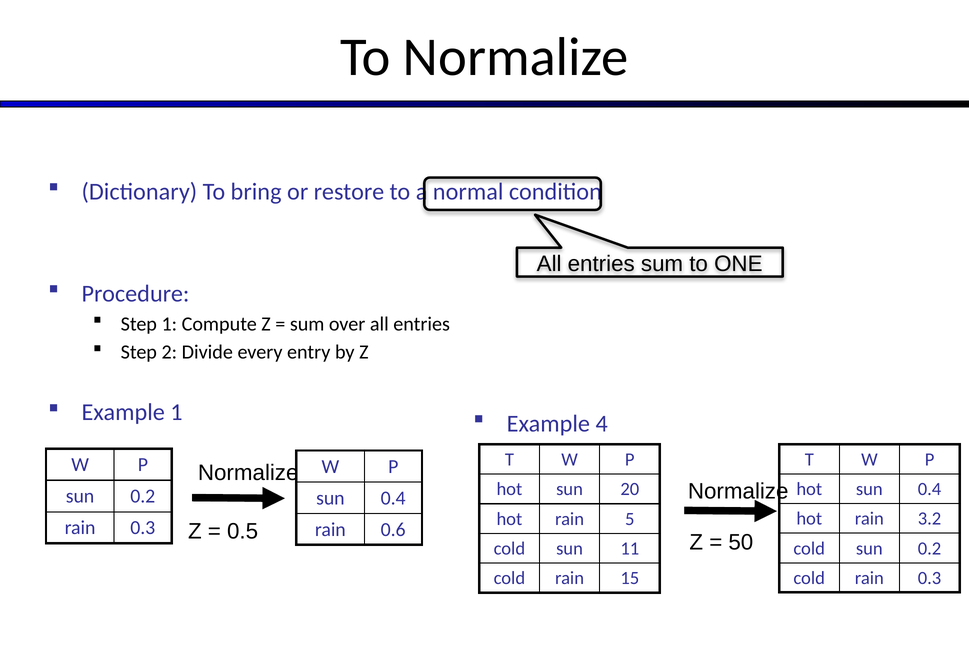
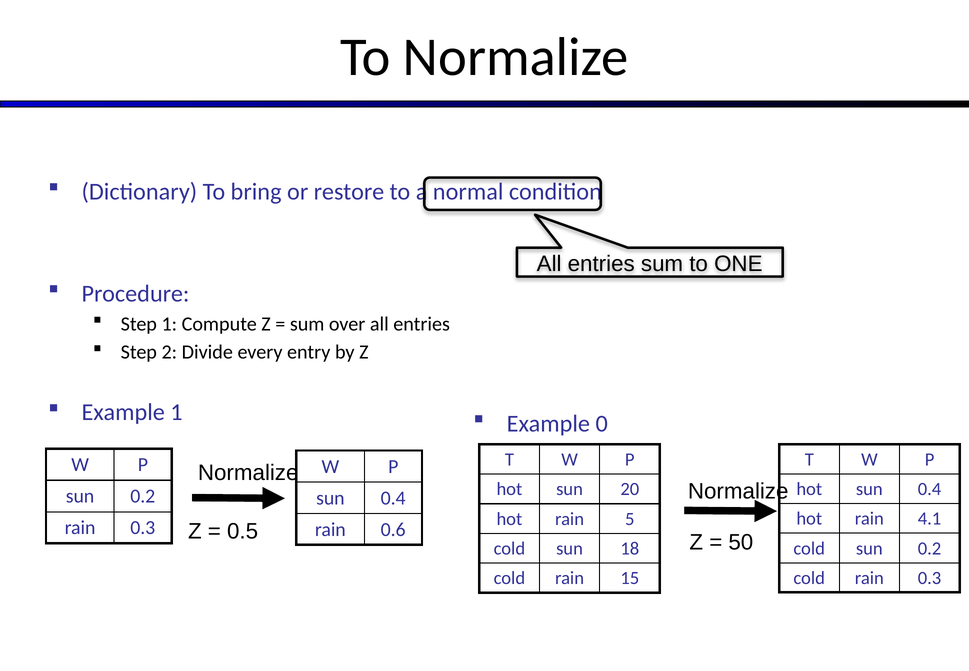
4: 4 -> 0 (602, 423)
3.2: 3.2 -> 4.1 (930, 519)
11: 11 -> 18 (630, 548)
